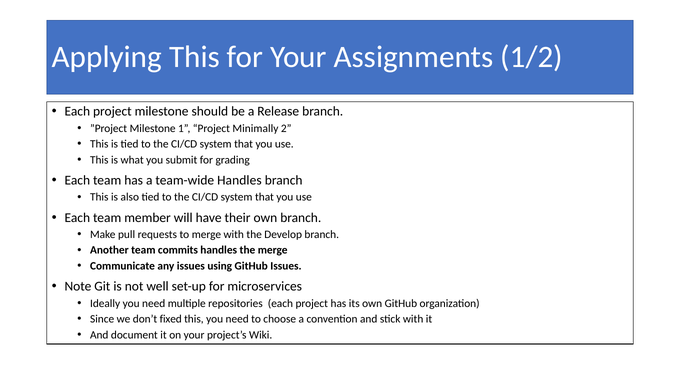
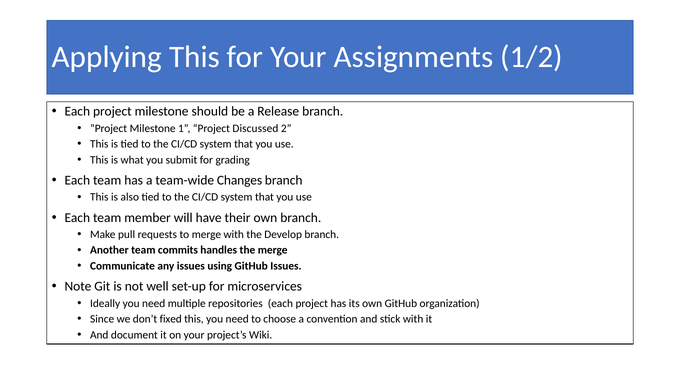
Minimally: Minimally -> Discussed (255, 128)
team-wide Handles: Handles -> Changes (240, 180)
